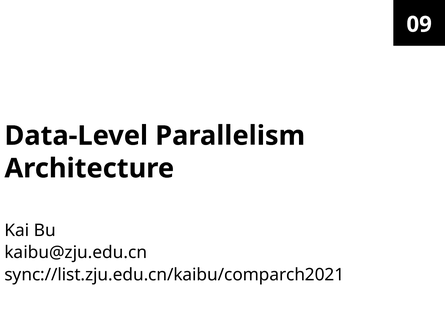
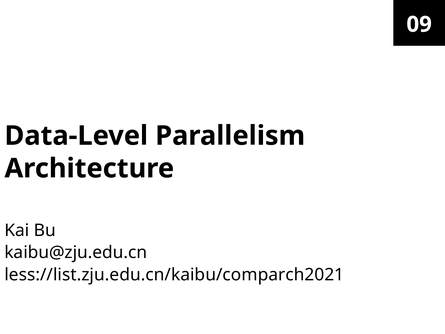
sync://list.zju.edu.cn/kaibu/comparch2021: sync://list.zju.edu.cn/kaibu/comparch2021 -> less://list.zju.edu.cn/kaibu/comparch2021 (174, 275)
